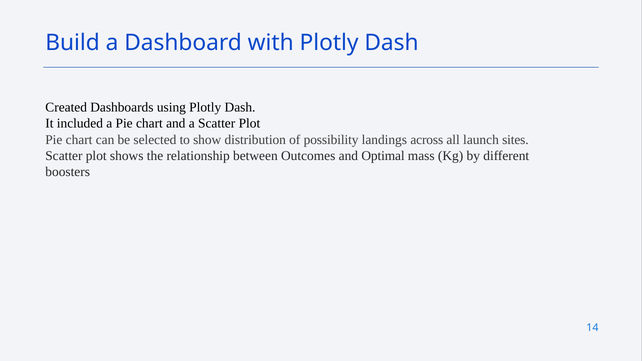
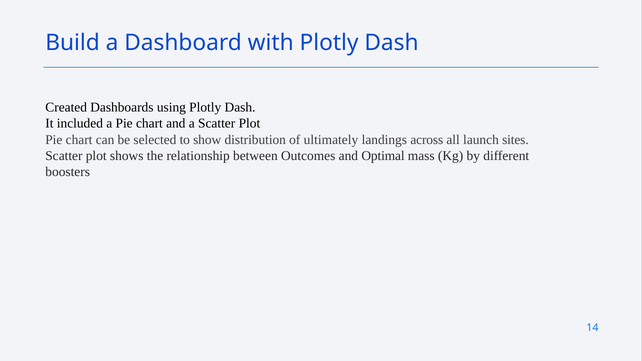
possibility: possibility -> ultimately (331, 140)
